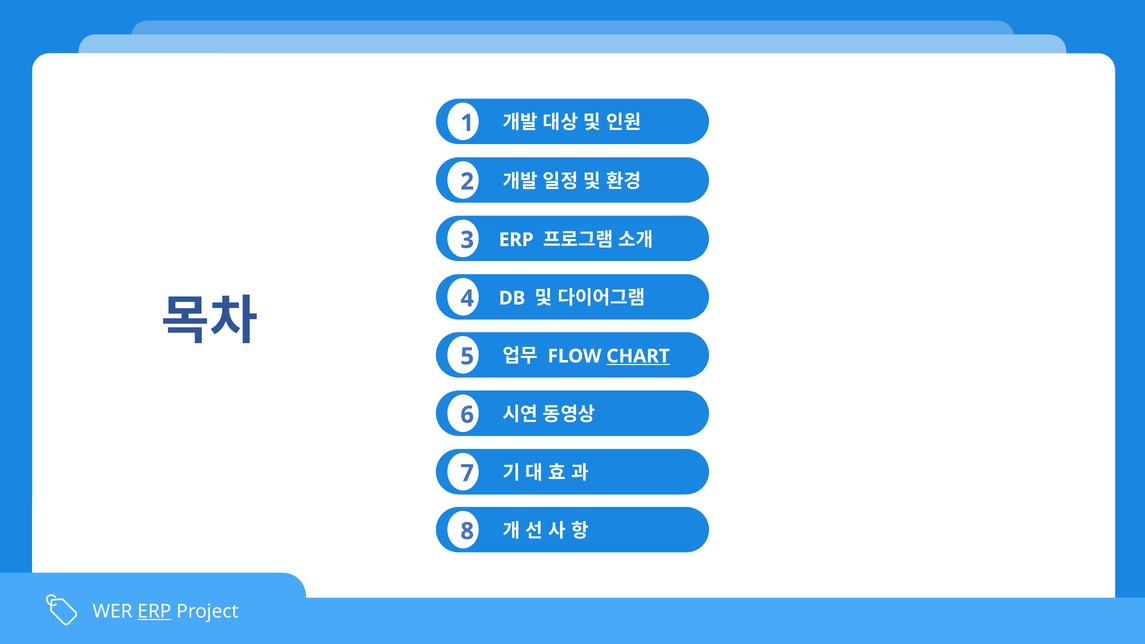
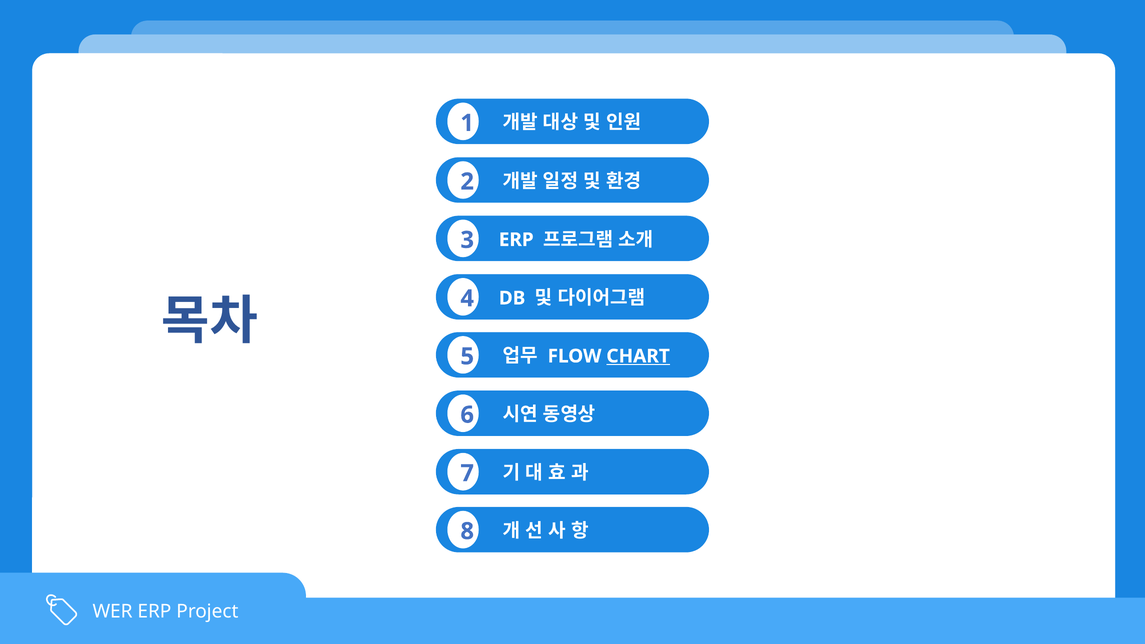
ERP underline: present -> none (154, 611)
